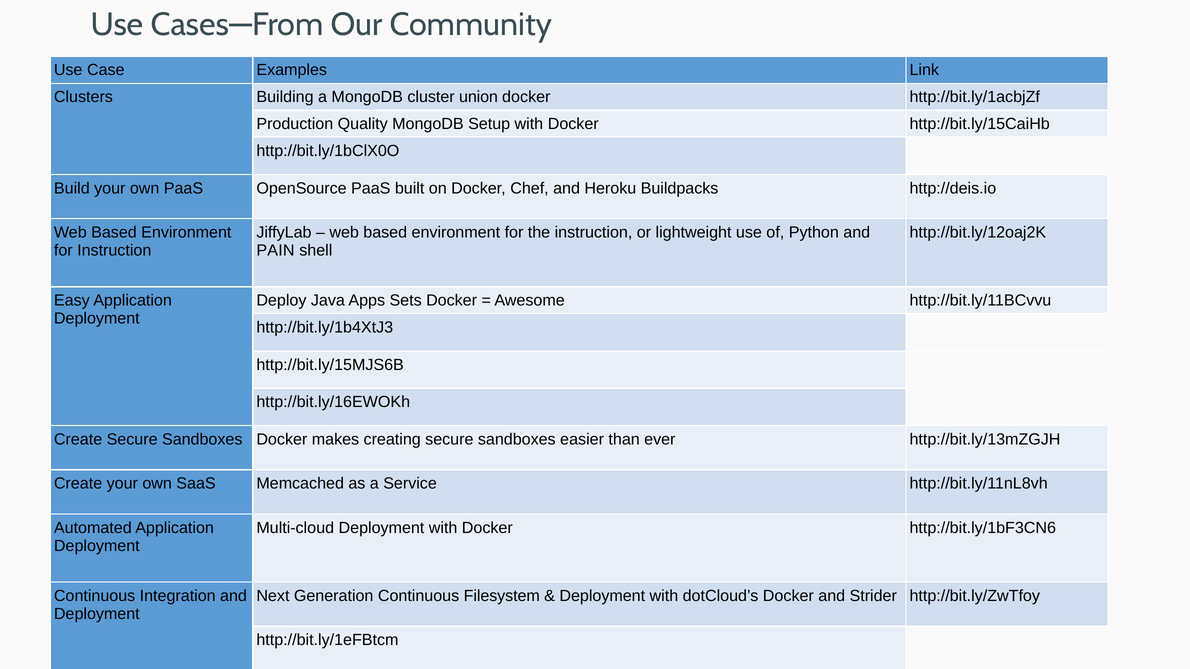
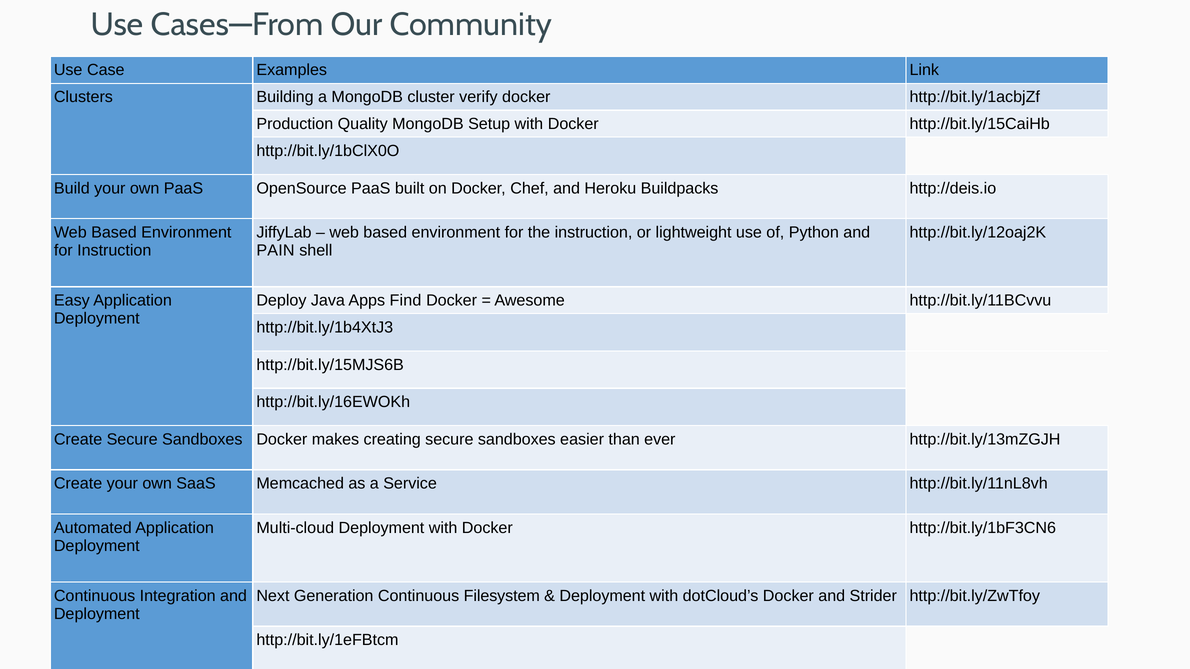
union: union -> verify (478, 97)
Sets: Sets -> Find (406, 301)
